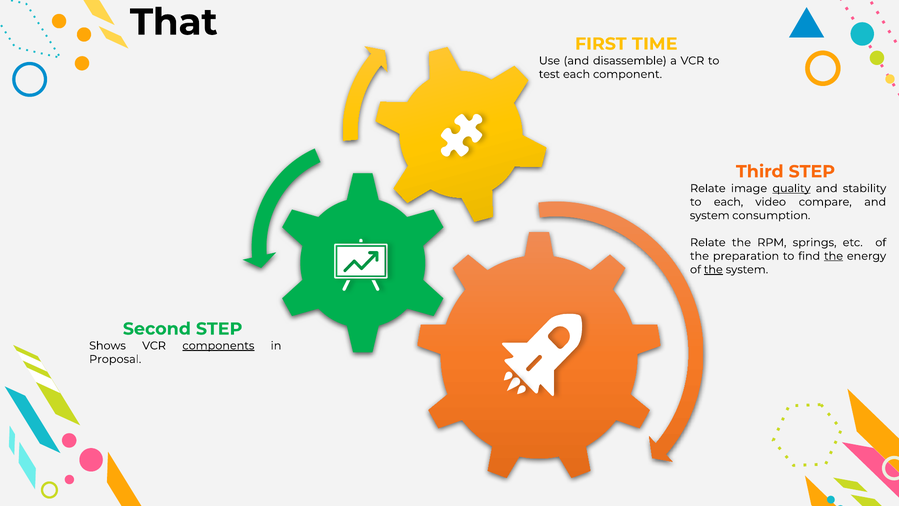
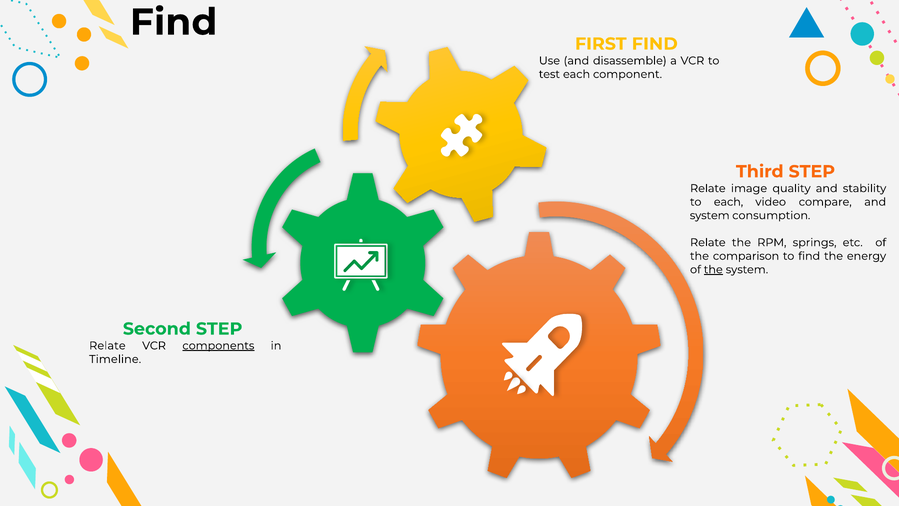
That: That -> Find (174, 22)
FIRST TIME: TIME -> FIND (655, 44)
quality underline: present -> none (792, 188)
preparation: preparation -> comparison (746, 256)
the underline: present -> none (834, 256)
Shows: Shows -> Relate (107, 345)
Proposal: Proposal -> Timeline (115, 359)
